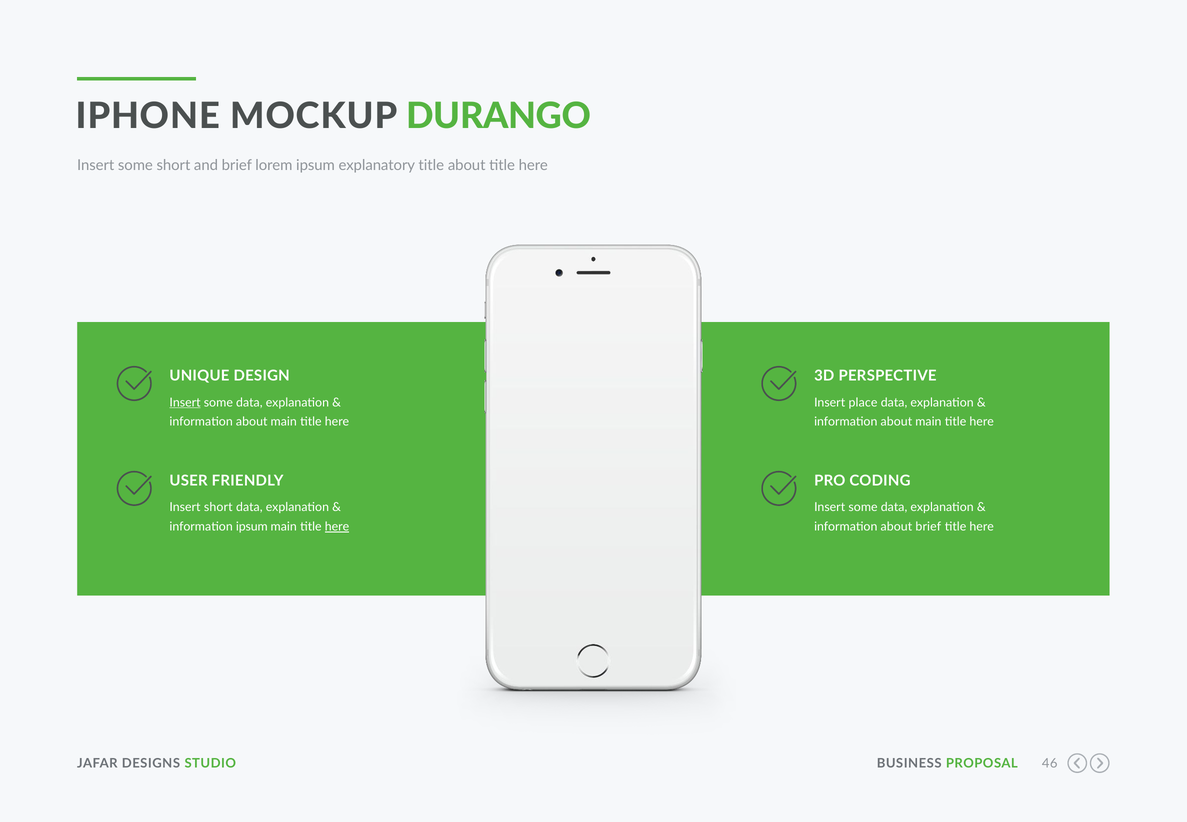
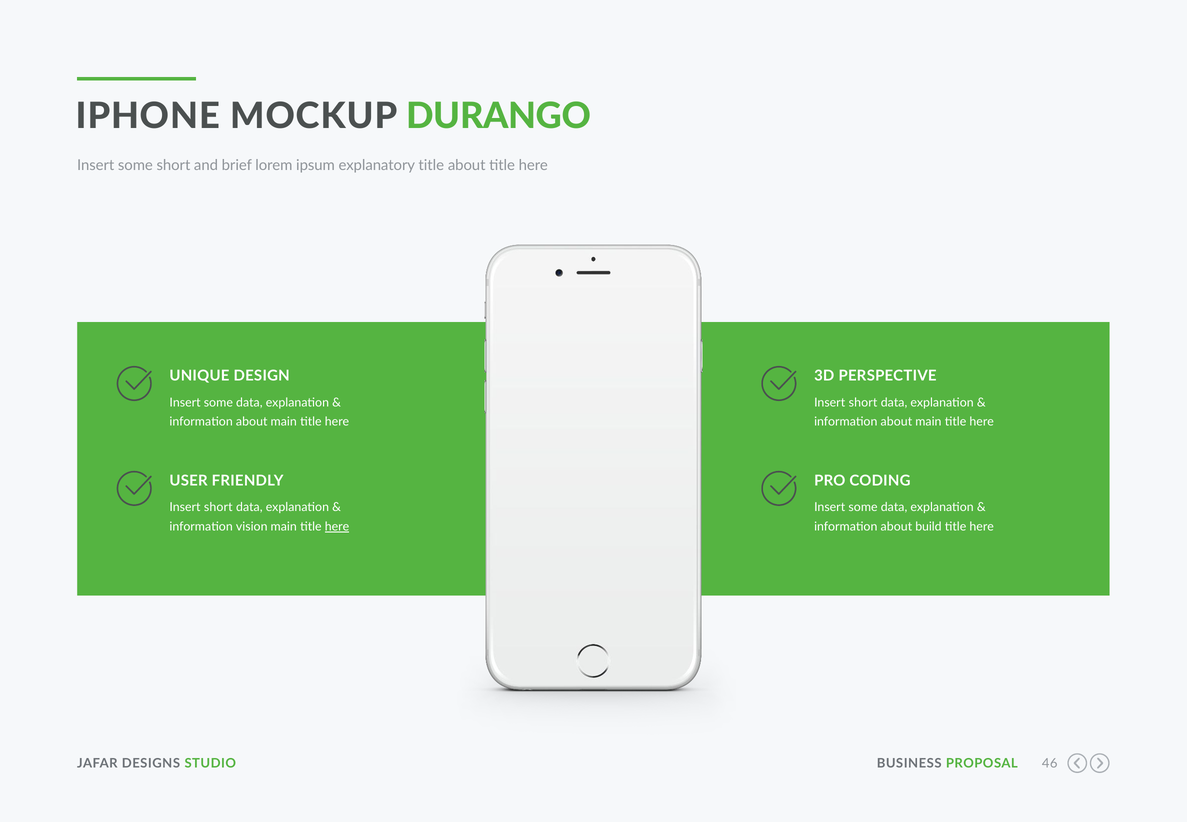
Insert underline: present -> none (185, 402)
place: place -> short (863, 402)
information ipsum: ipsum -> vision (252, 526)
about brief: brief -> build (928, 526)
